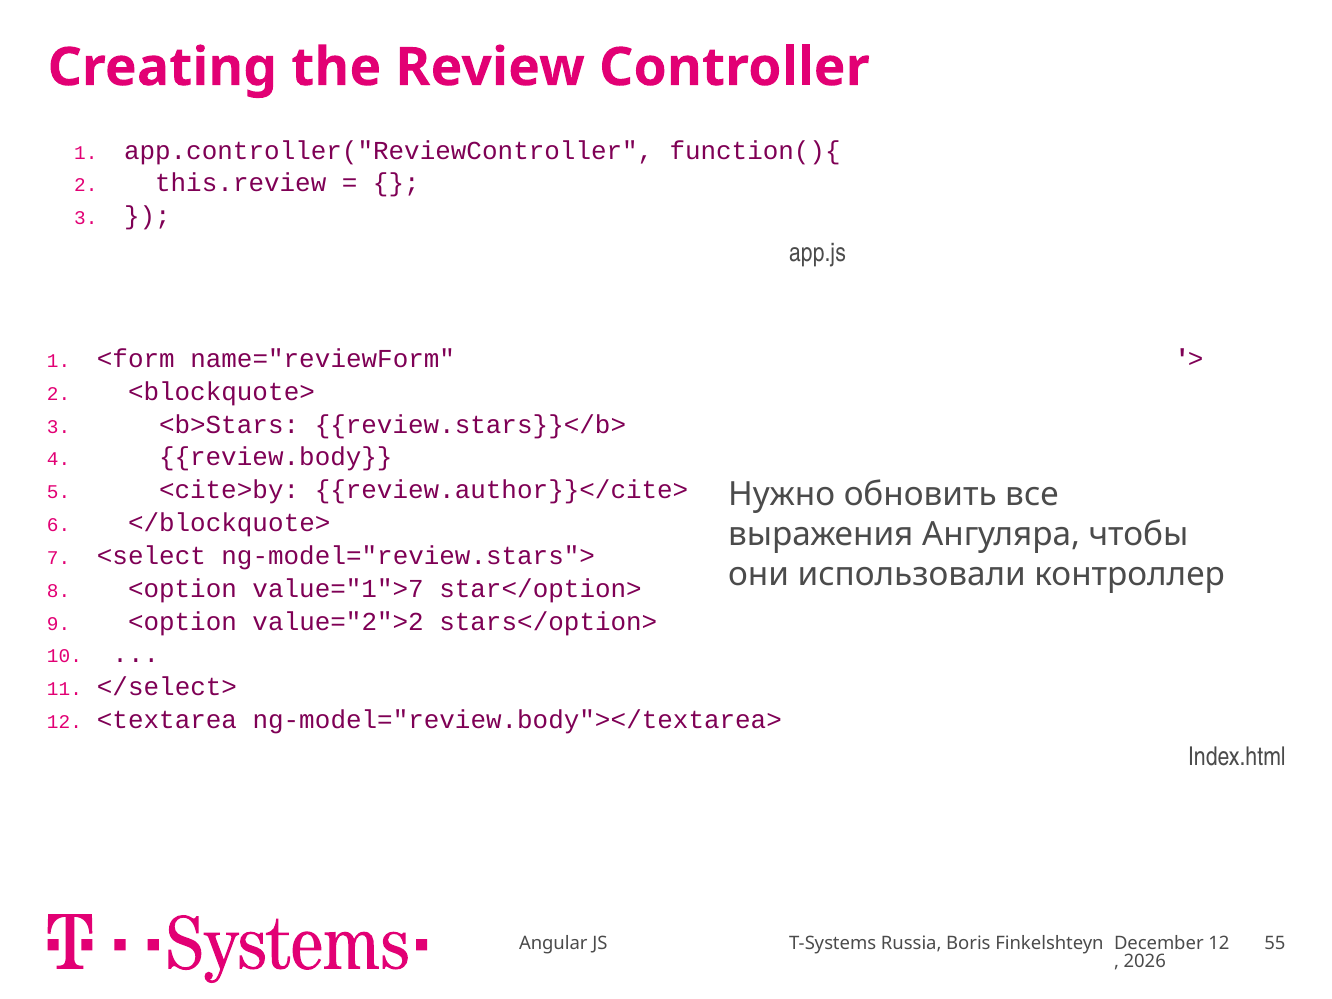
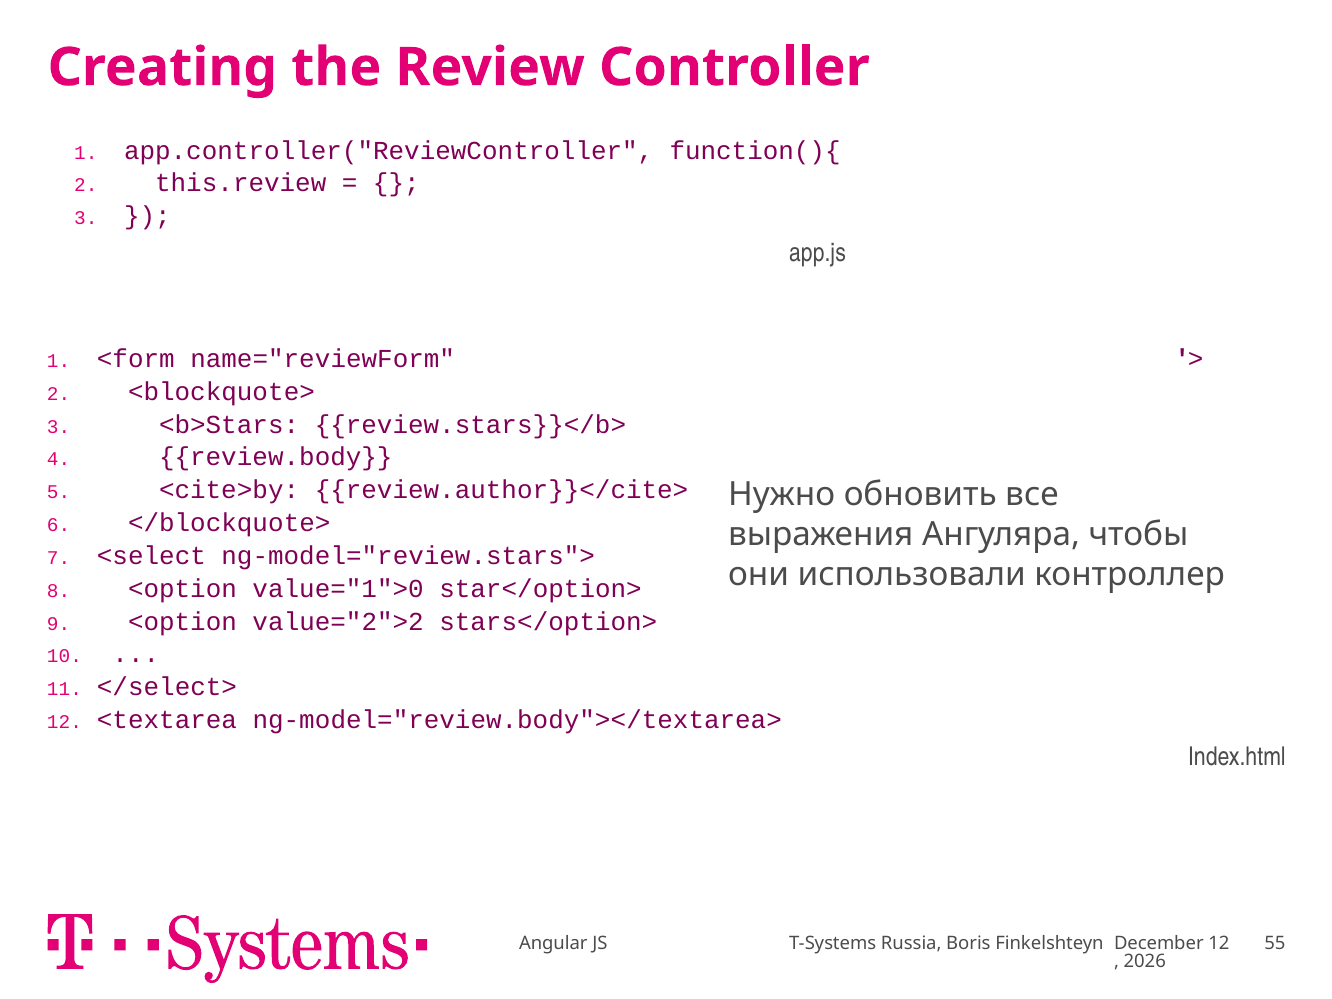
value="1">7: value="1">7 -> value="1">0 (338, 589)
